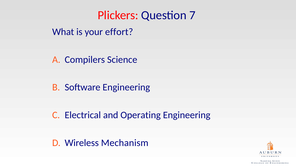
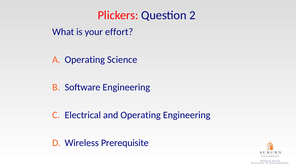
7: 7 -> 2 (192, 15)
Compilers: Compilers -> Operating (85, 59)
Mechanism: Mechanism -> Prerequisite (125, 142)
